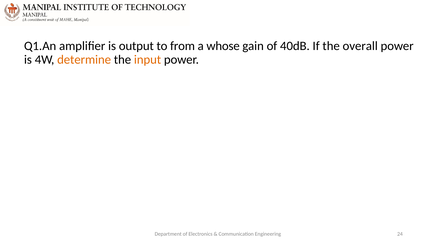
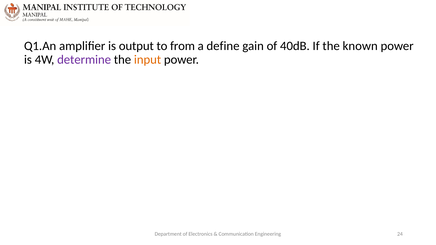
whose: whose -> define (223, 46)
overall: overall -> known (360, 46)
determine colour: orange -> purple (84, 60)
